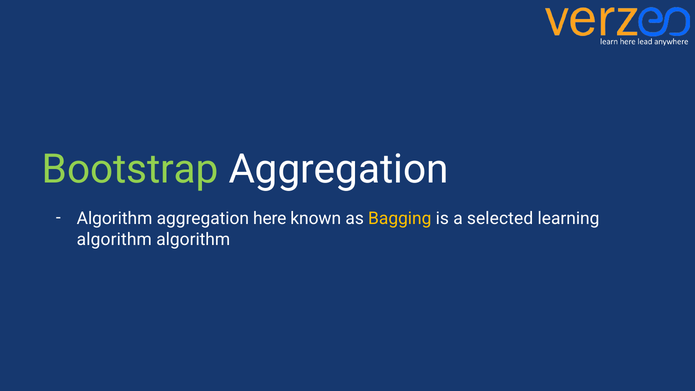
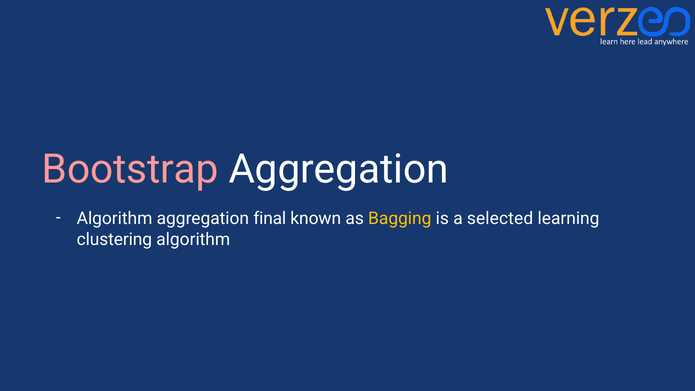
Bootstrap colour: light green -> pink (130, 169)
here: here -> final (270, 219)
algorithm: algorithm -> clustering (114, 240)
